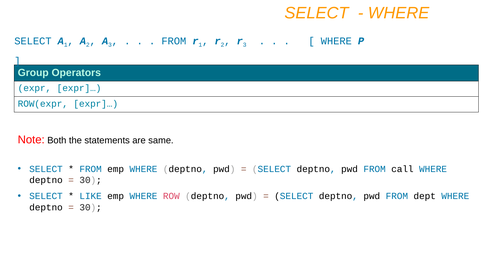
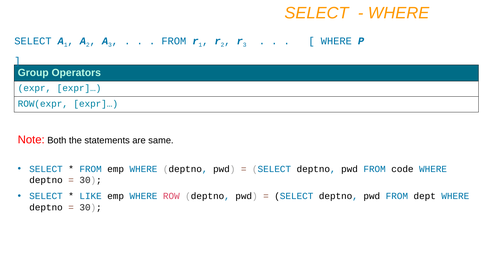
call: call -> code (402, 169)
